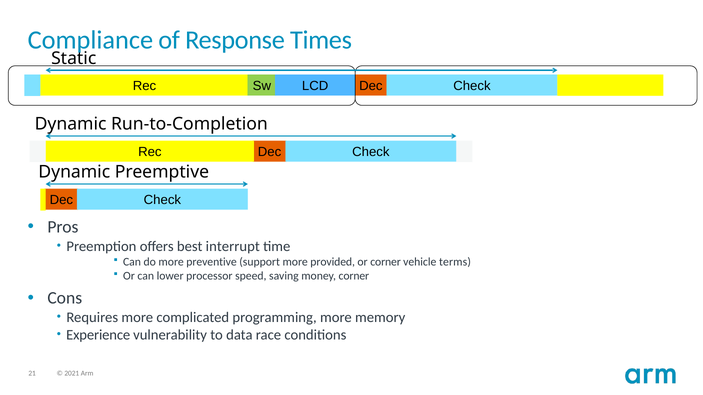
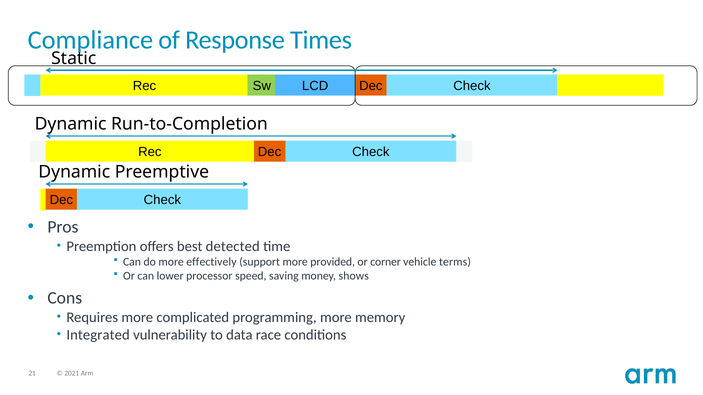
interrupt: interrupt -> detected (233, 246)
preventive: preventive -> effectively (211, 262)
money corner: corner -> shows (354, 276)
Experience: Experience -> Integrated (98, 335)
